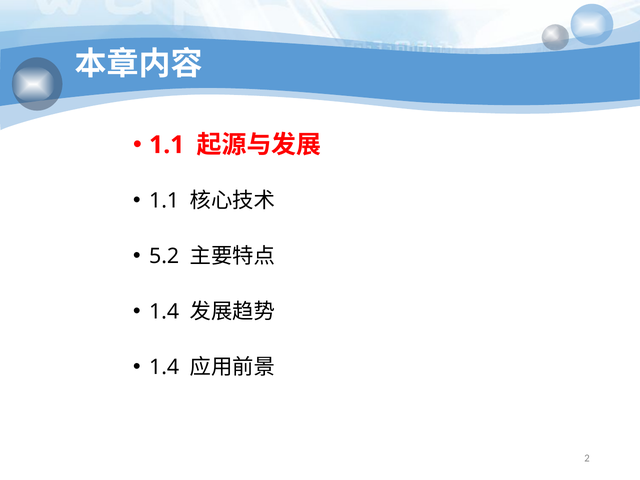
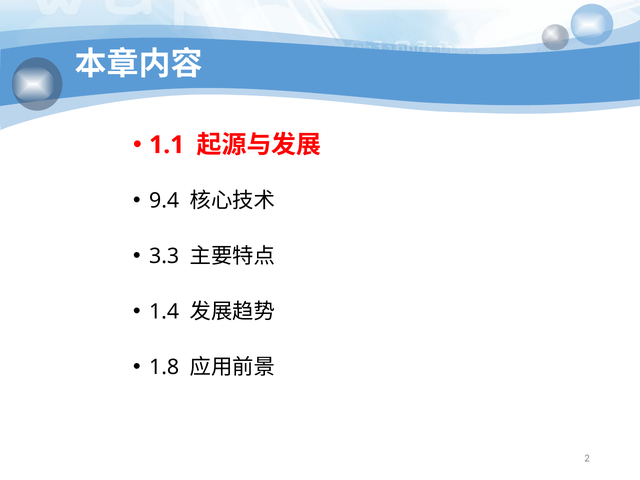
1.1: 1.1 -> 9.4 (164, 200)
5.2: 5.2 -> 3.3 (164, 256)
1.4: 1.4 -> 1.8 (164, 367)
